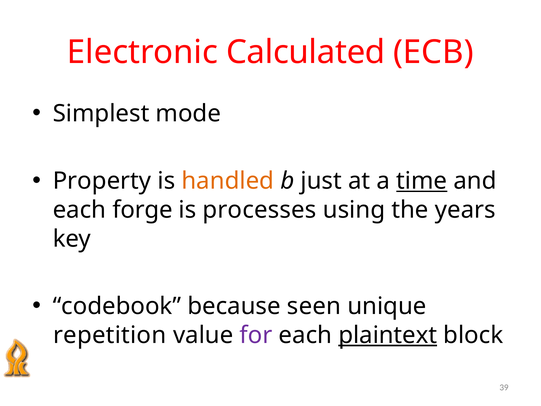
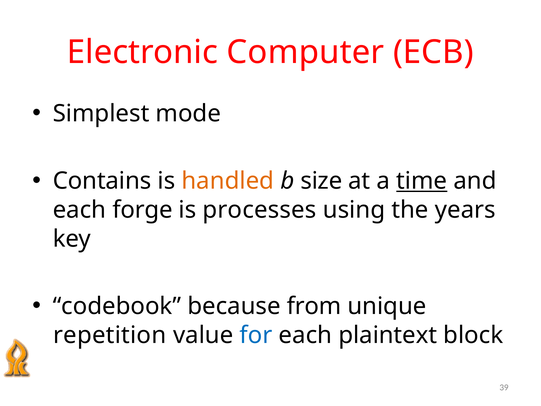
Calculated: Calculated -> Computer (305, 52)
Property: Property -> Contains (102, 181)
just: just -> size (321, 181)
seen: seen -> from (314, 306)
for colour: purple -> blue (256, 335)
plaintext underline: present -> none (388, 335)
